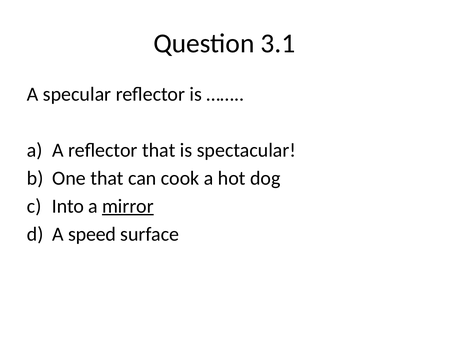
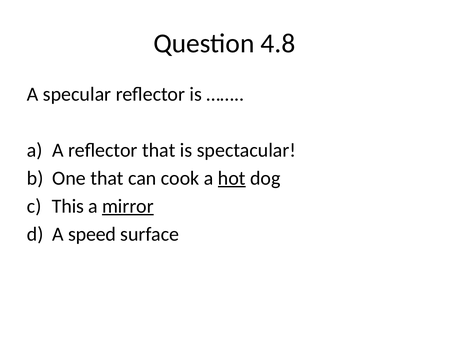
3.1: 3.1 -> 4.8 (278, 43)
hot underline: none -> present (232, 178)
Into: Into -> This (68, 206)
